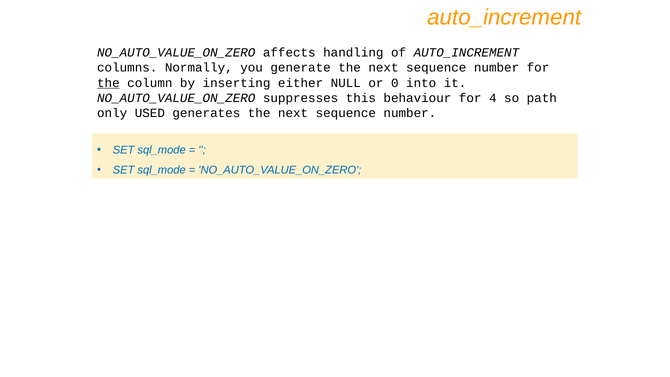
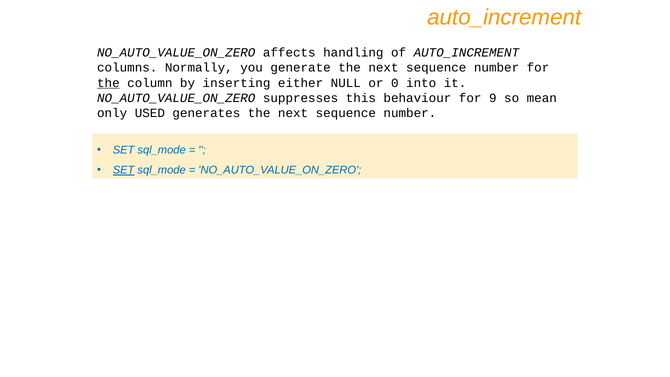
4: 4 -> 9 (493, 98)
path: path -> mean (542, 98)
SET underline: none -> present (124, 170)
